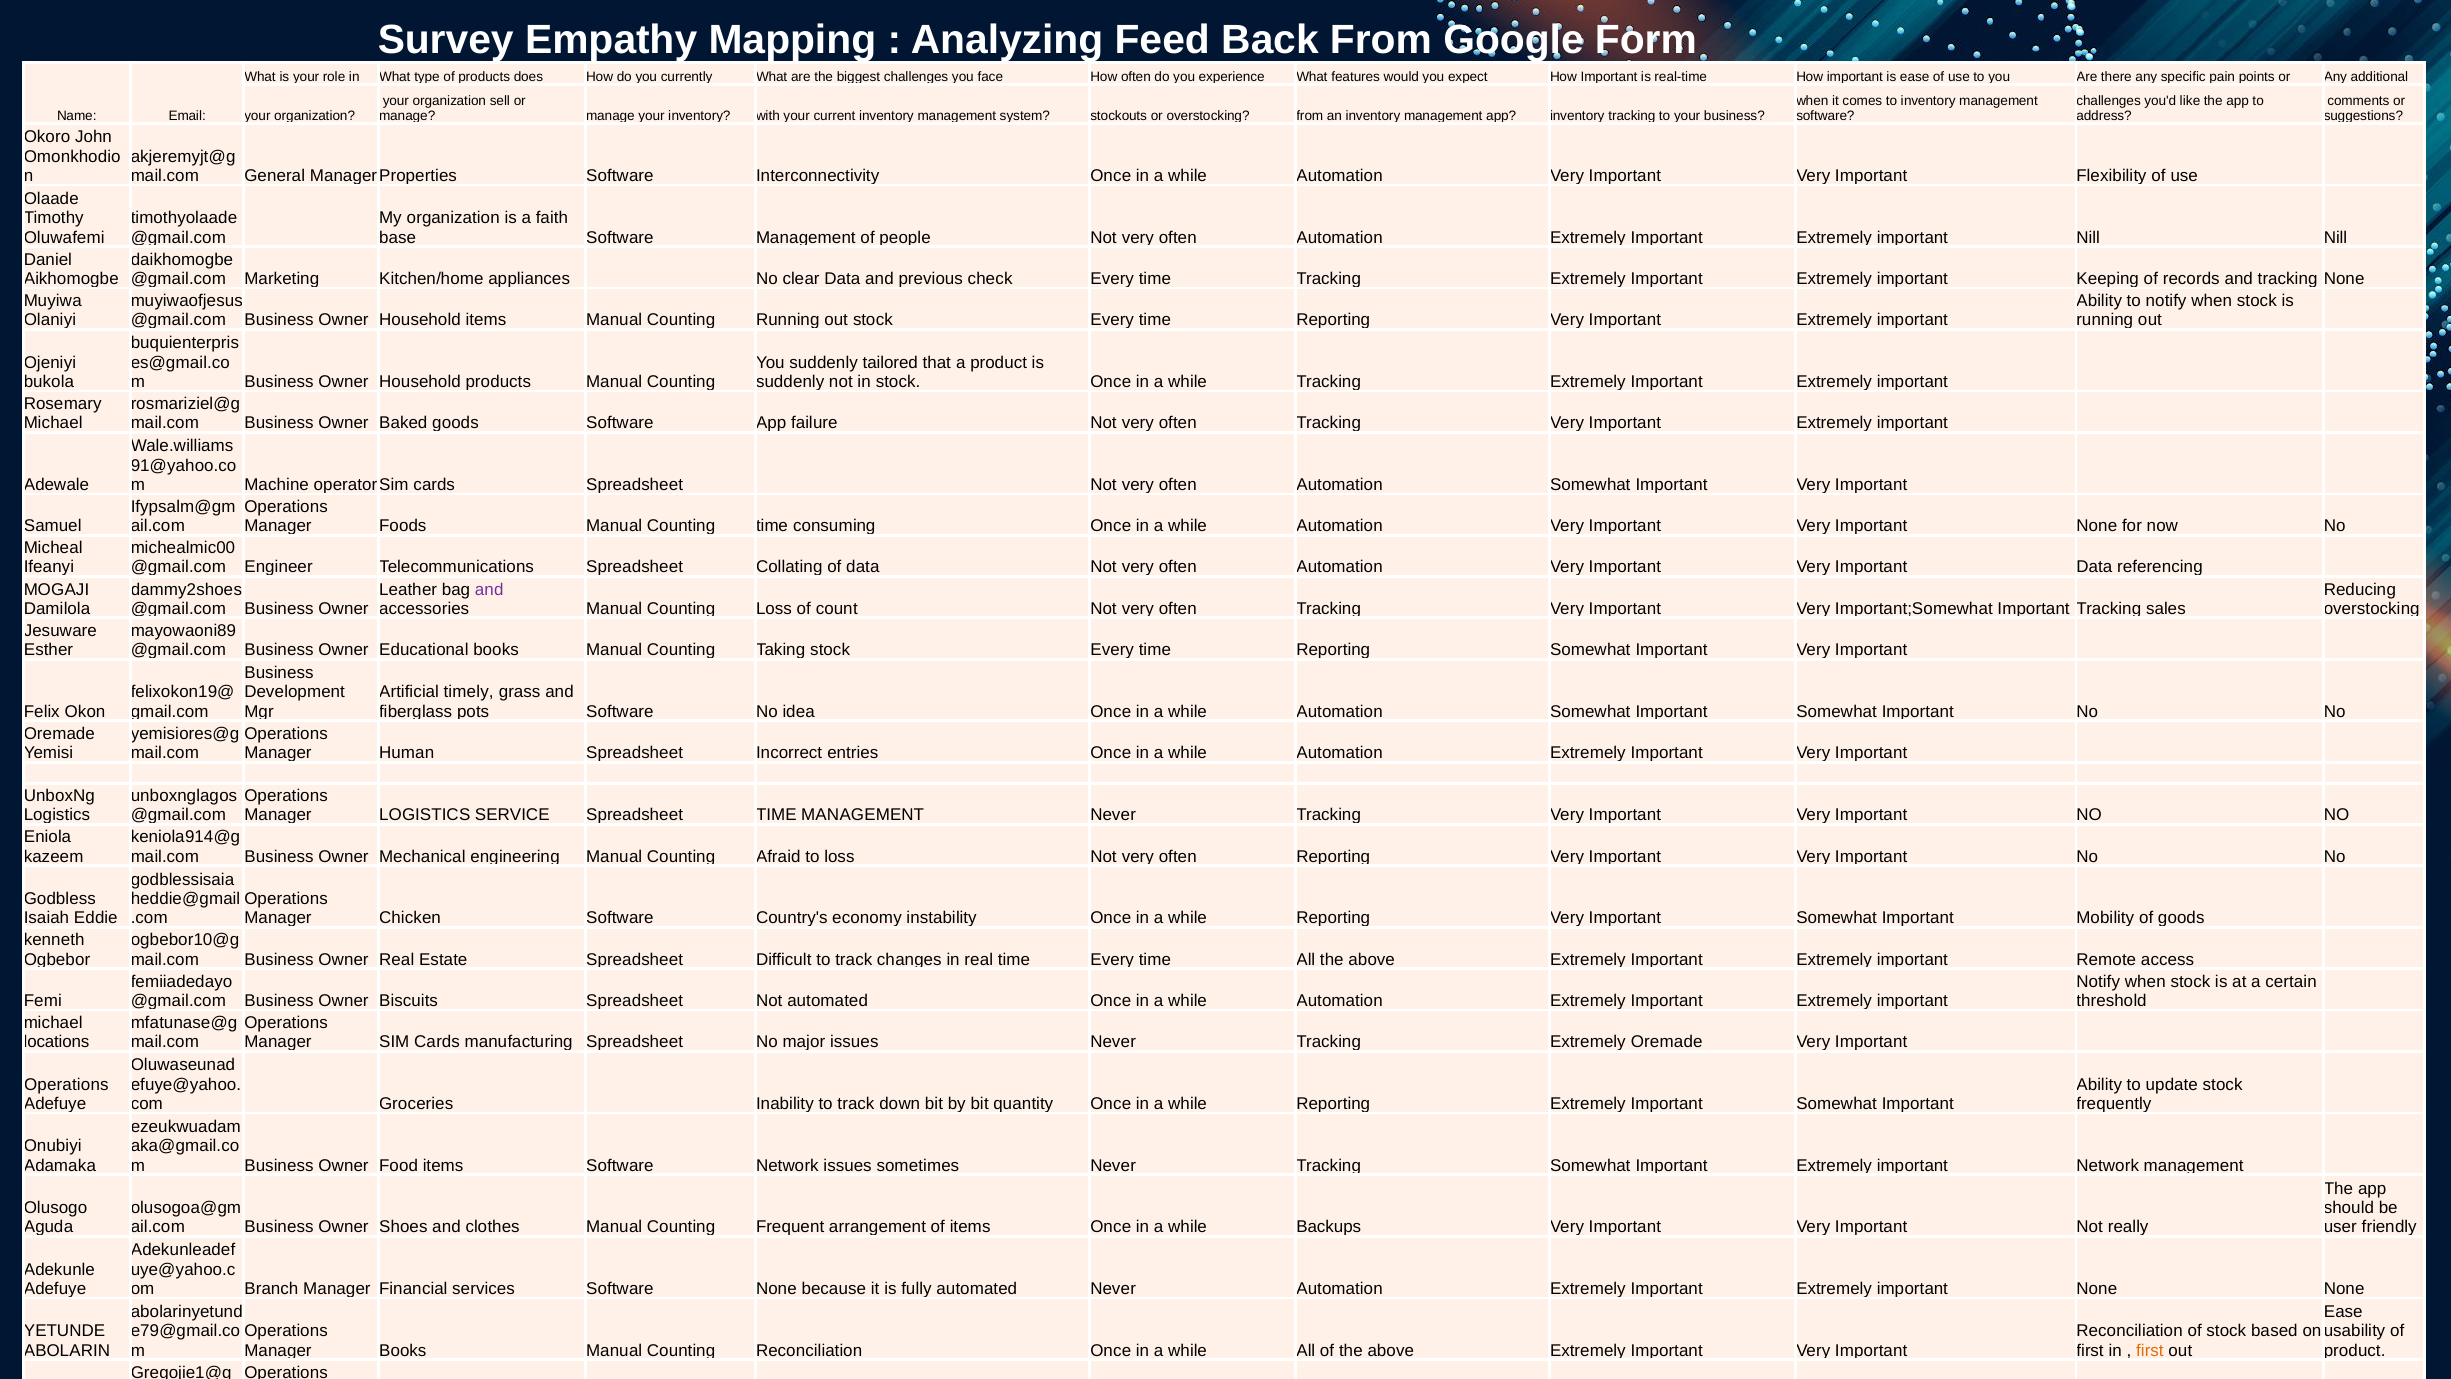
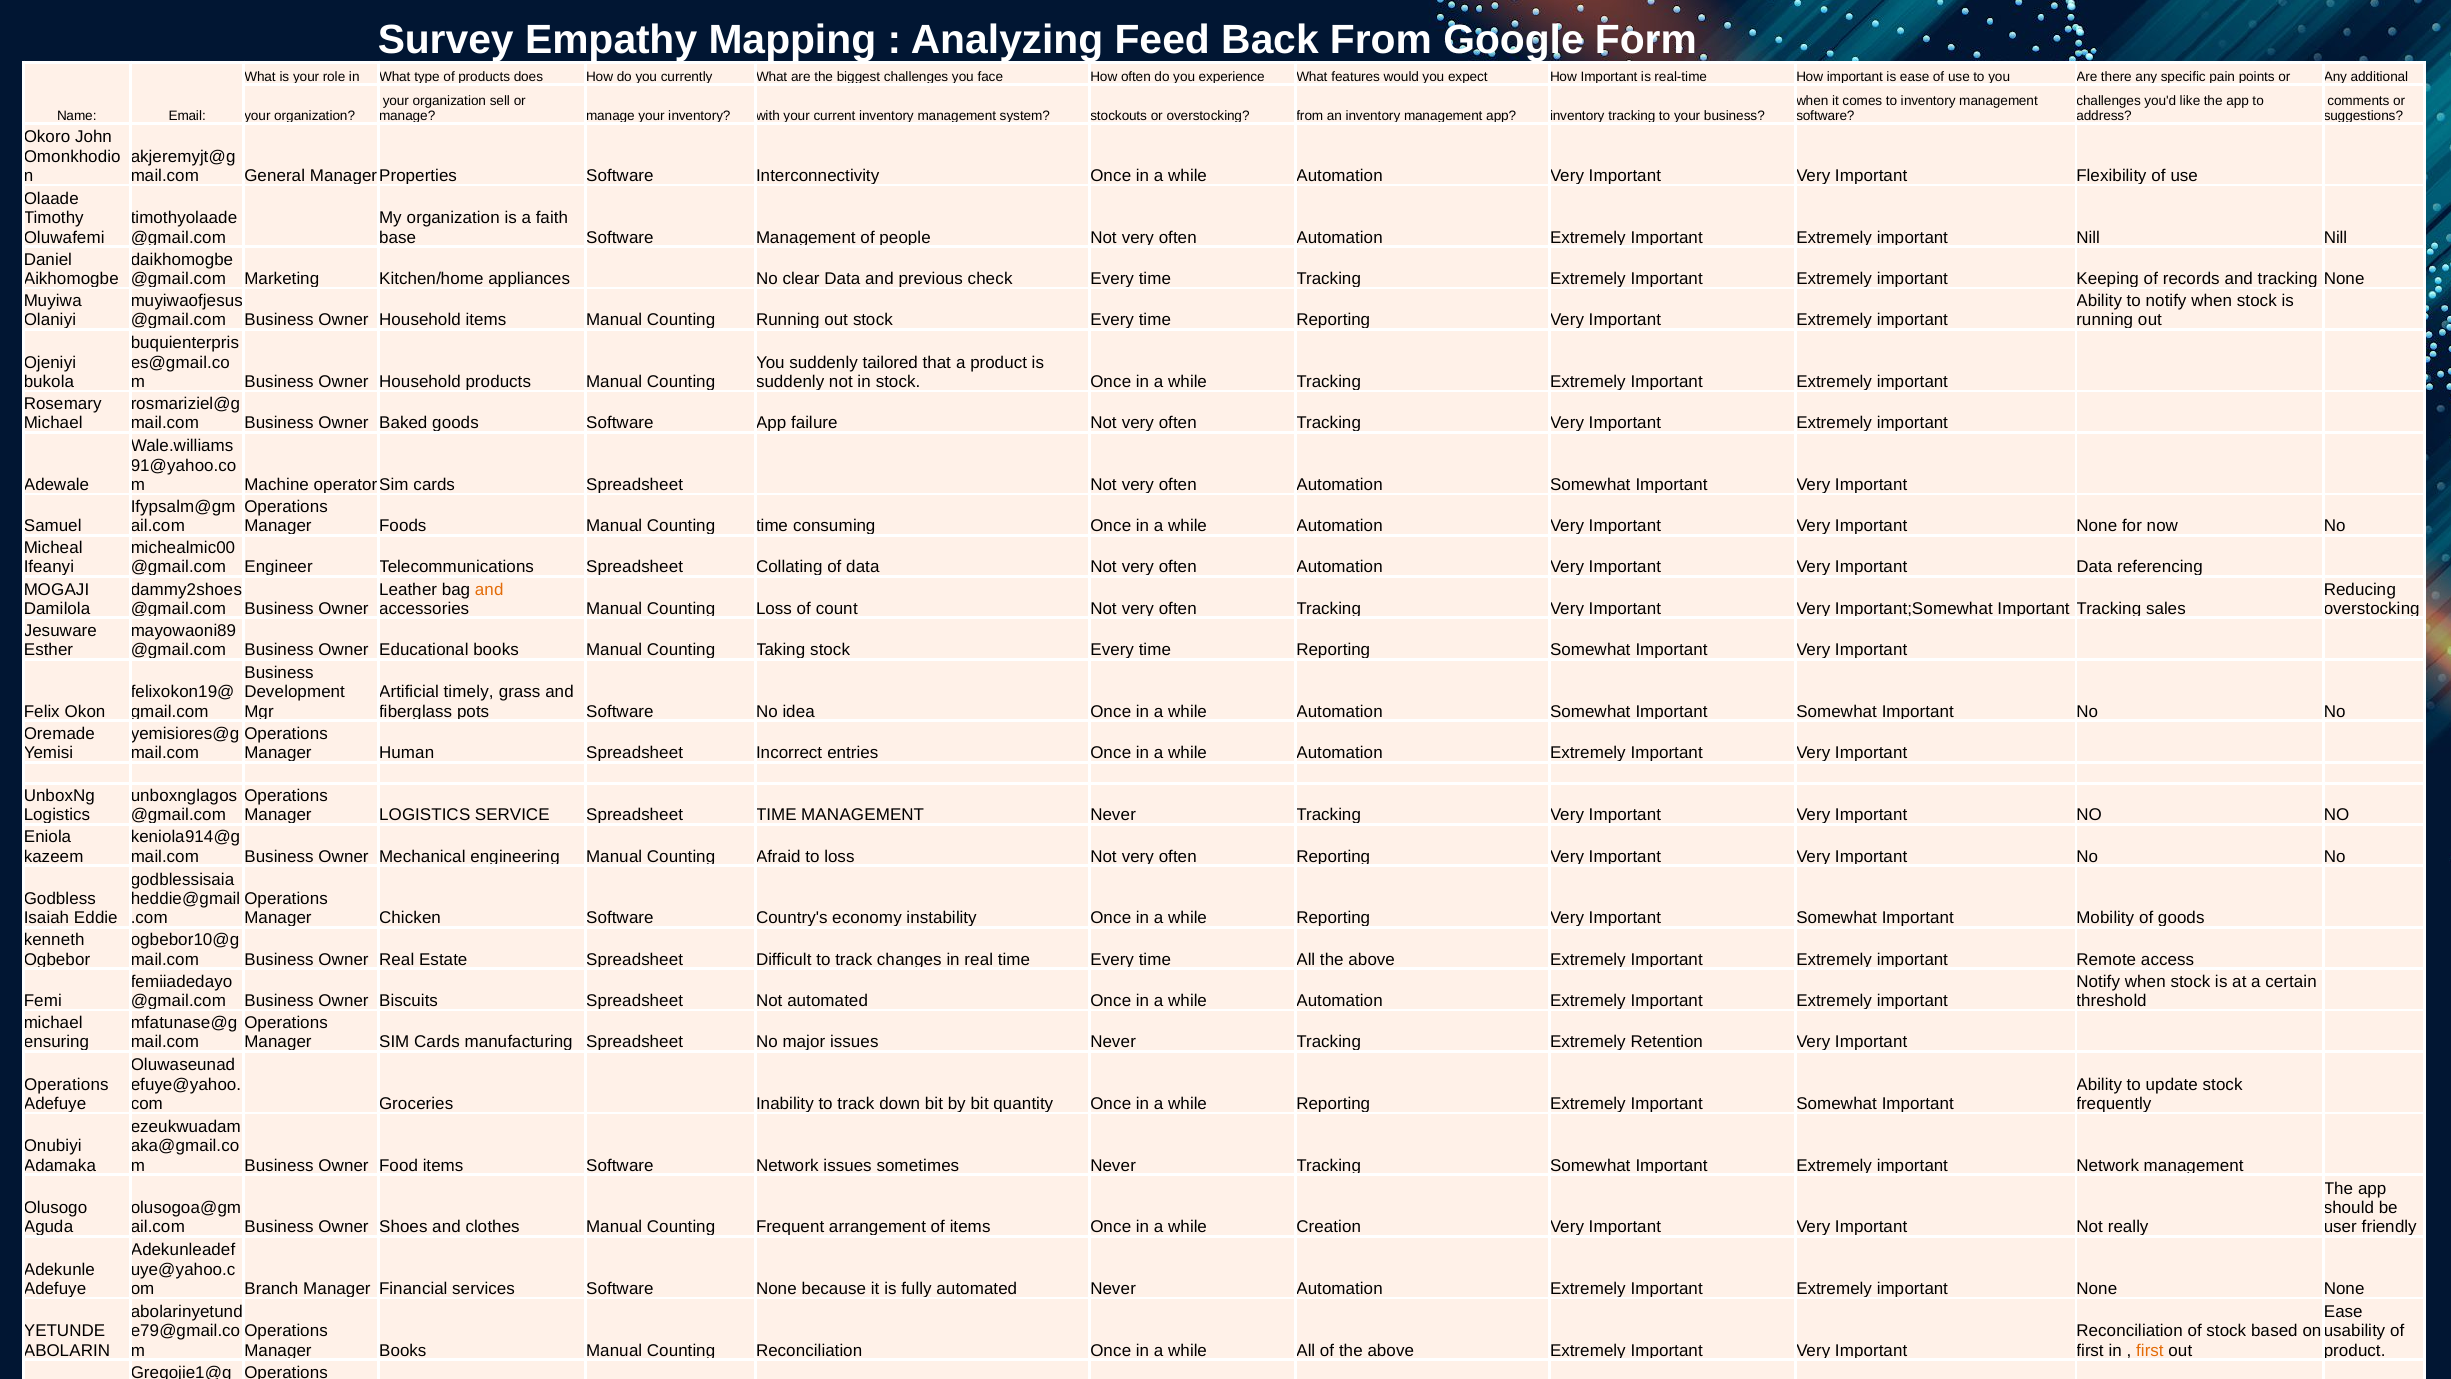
and colour: purple -> orange (489, 589)
locations: locations -> ensuring (56, 1042)
Extremely Oremade: Oremade -> Retention (1667, 1042)
Backups: Backups -> Creation (1329, 1227)
